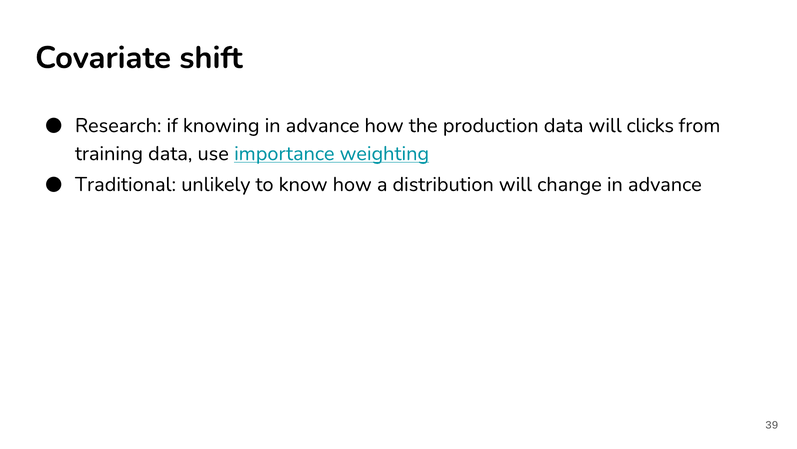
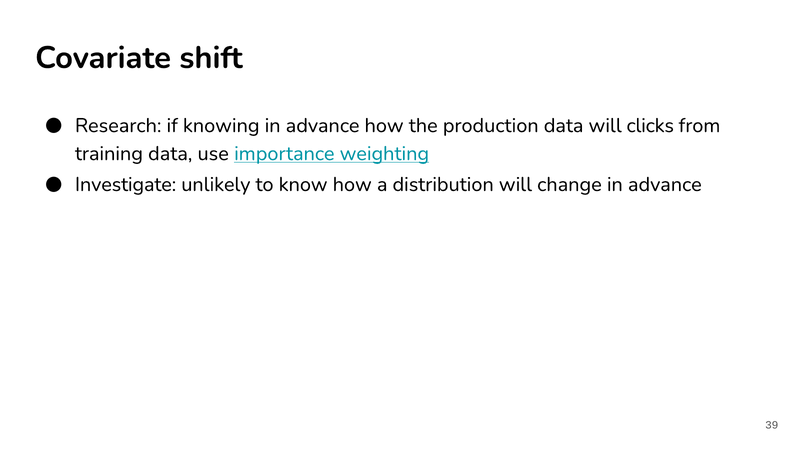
Traditional: Traditional -> Investigate (126, 184)
